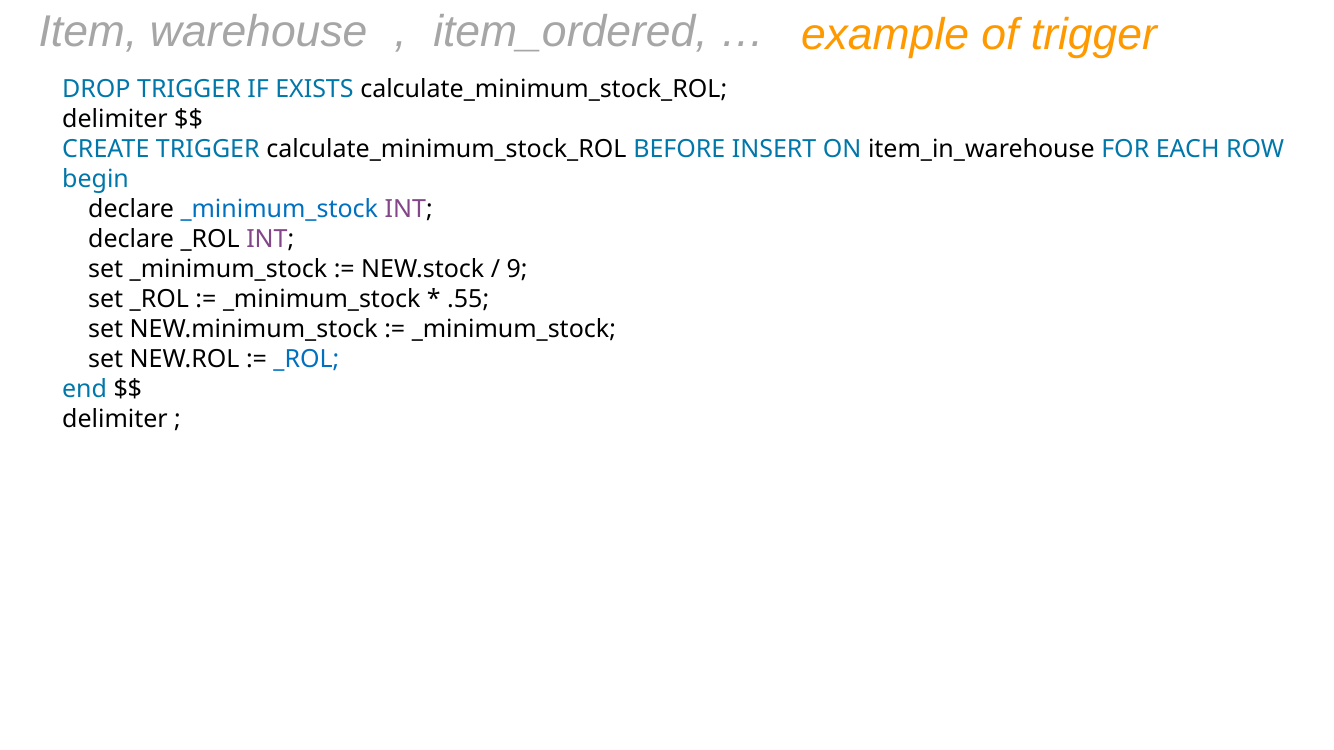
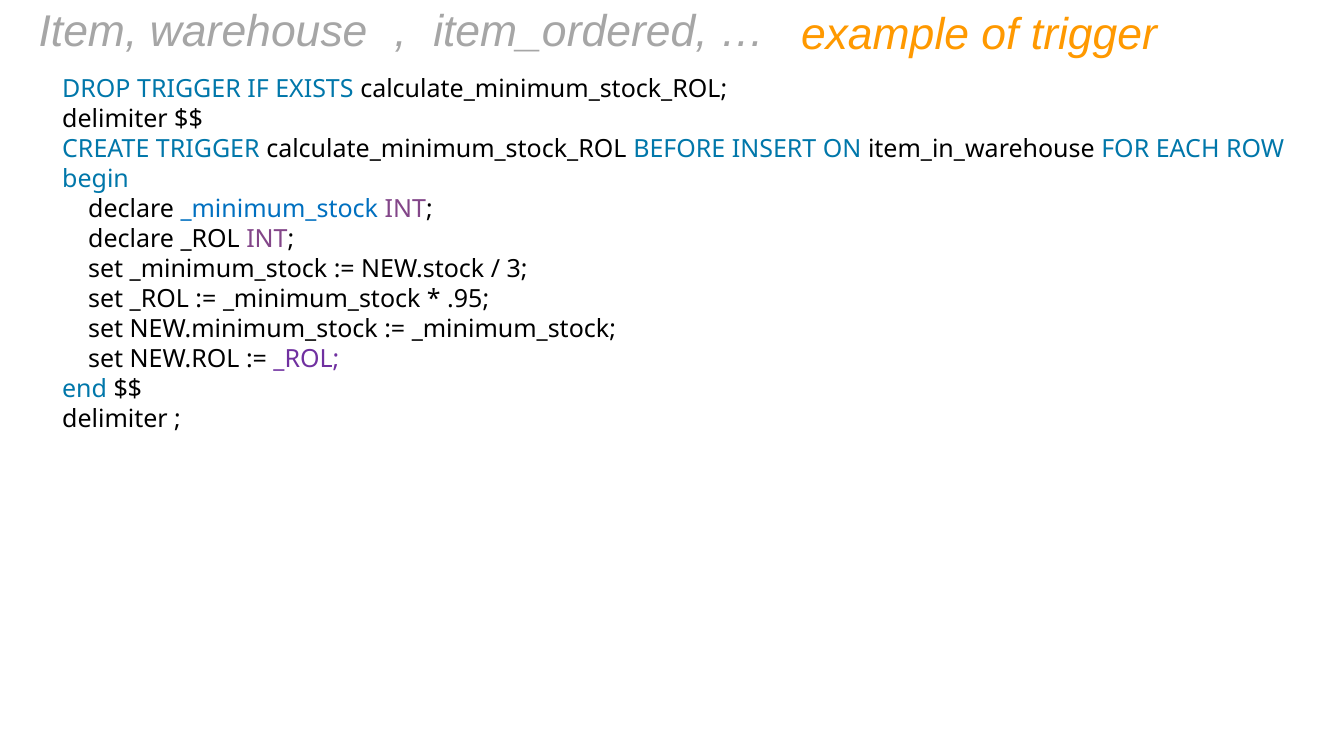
9: 9 -> 3 (517, 269)
.55: .55 -> .95 (468, 299)
_ROL colour: blue -> purple (306, 359)
